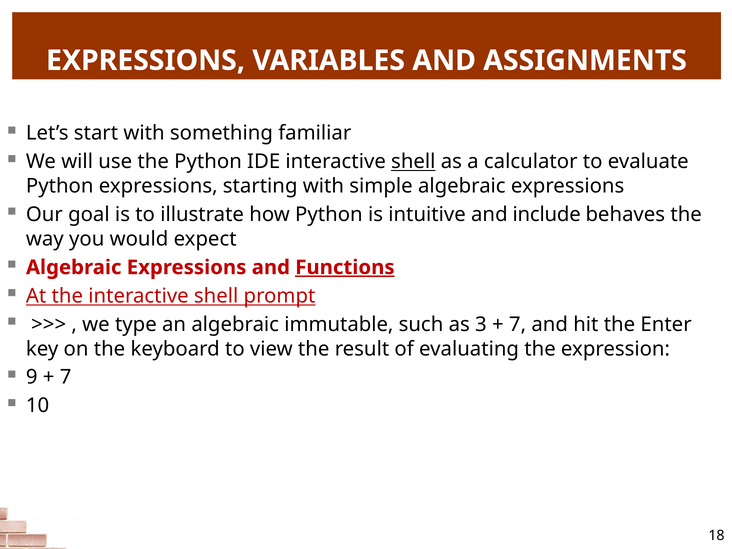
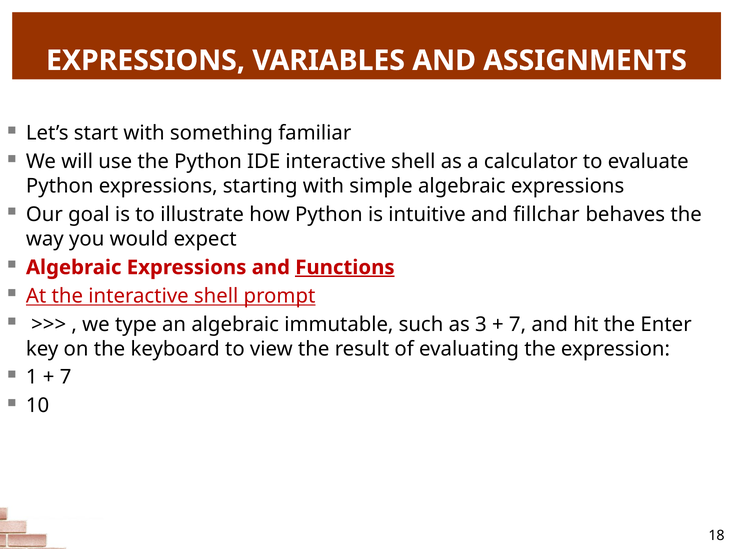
shell underline: present -> none (413, 162)
include: include -> fillchar (546, 215)
9: 9 -> 1 (32, 377)
